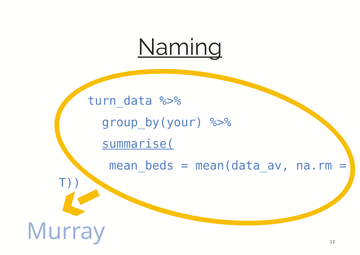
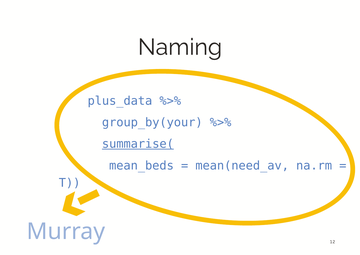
Naming underline: present -> none (180, 47)
turn_data: turn_data -> plus_data (120, 101)
mean(data_av: mean(data_av -> mean(need_av (242, 165)
